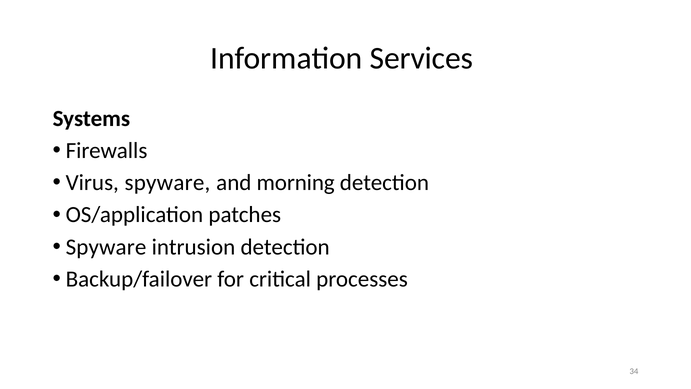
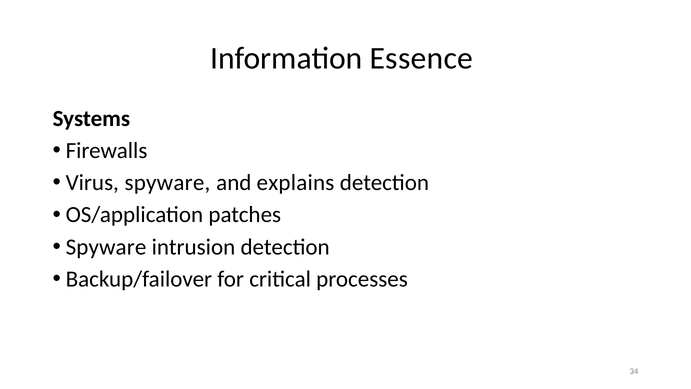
Services: Services -> Essence (421, 58)
morning: morning -> explains (295, 183)
